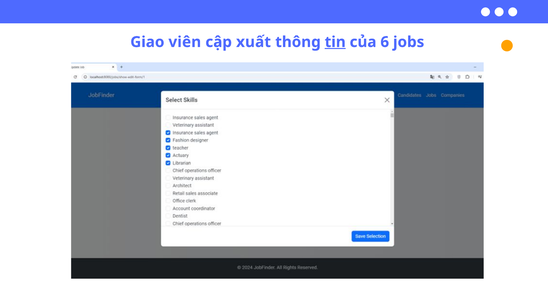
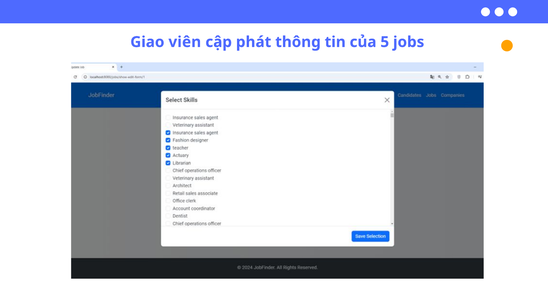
xuất: xuất -> phát (254, 42)
tin underline: present -> none (335, 42)
6: 6 -> 5 (385, 42)
